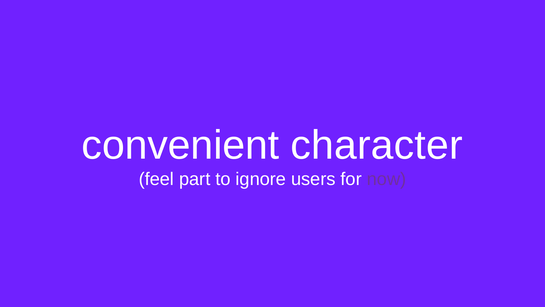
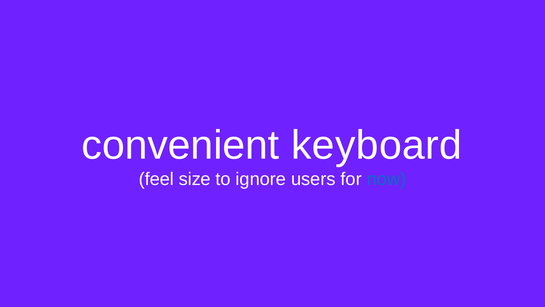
character: character -> keyboard (377, 145)
part: part -> size (195, 179)
now colour: purple -> blue (386, 179)
